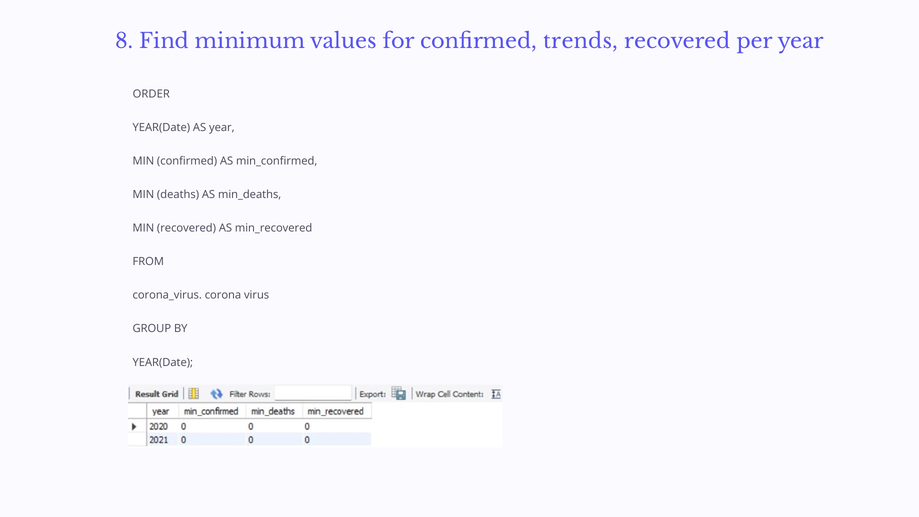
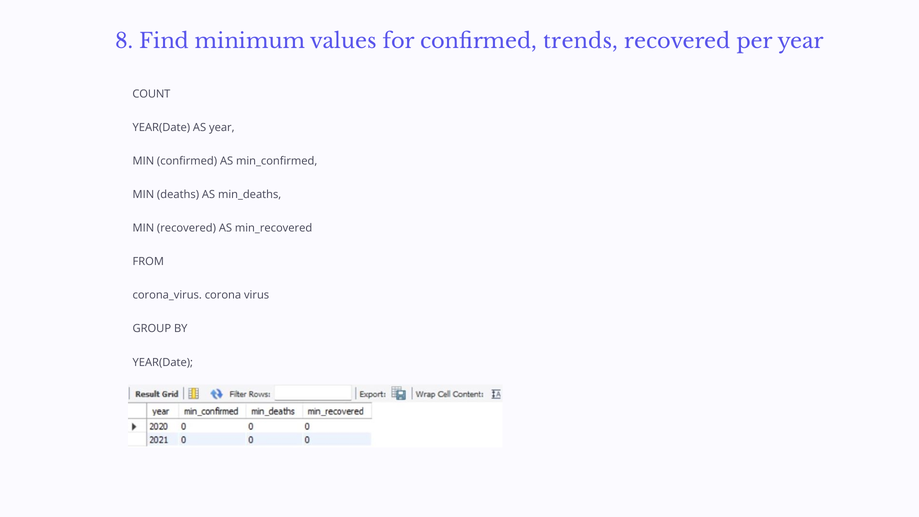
ORDER: ORDER -> COUNT (151, 94)
